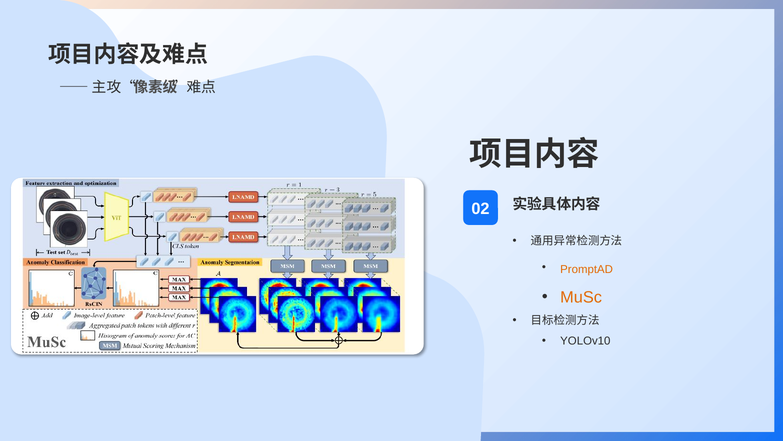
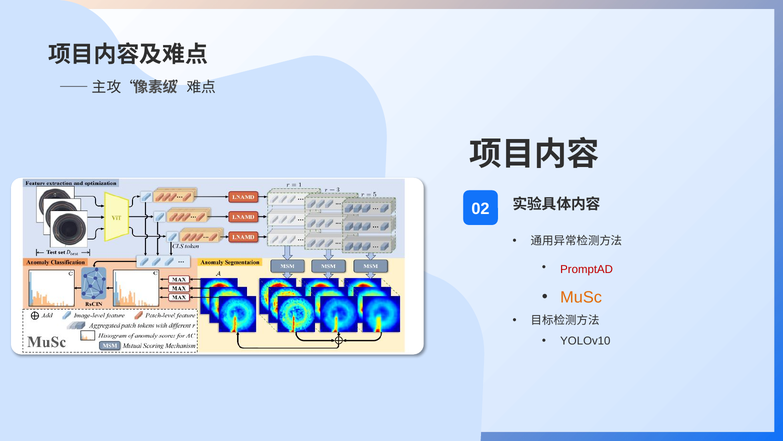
PromptAD colour: orange -> red (587, 269)
